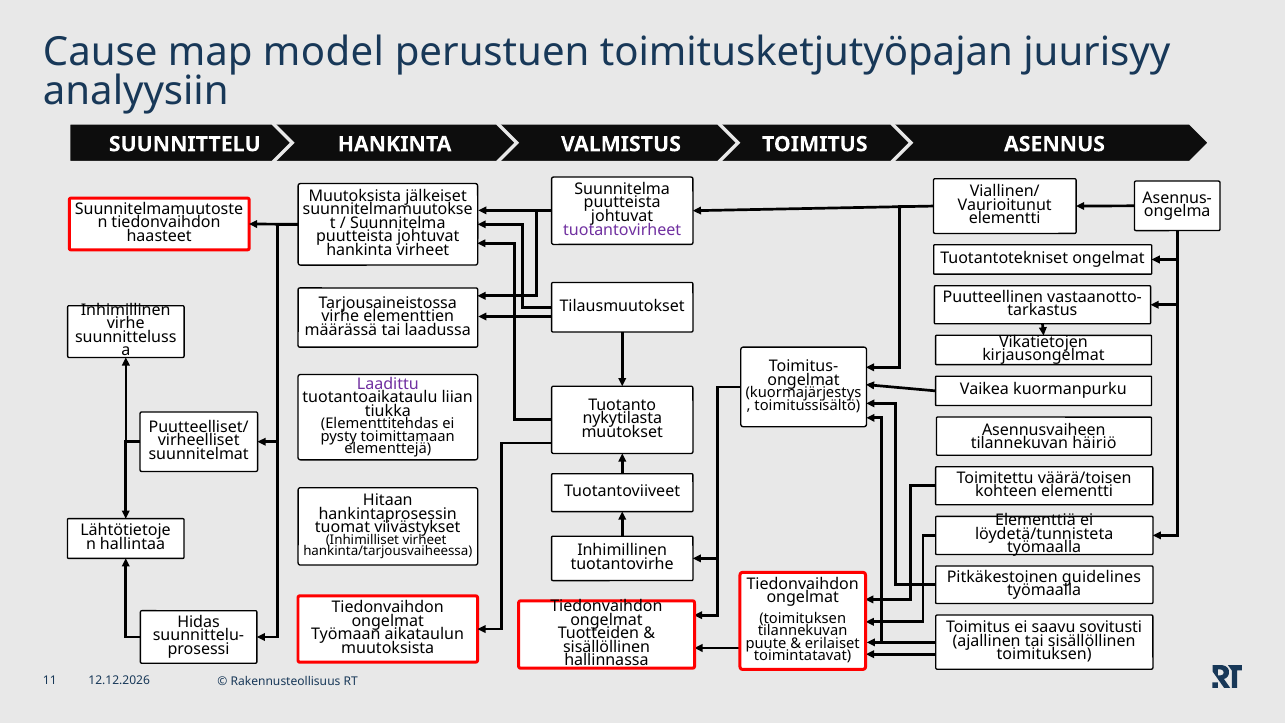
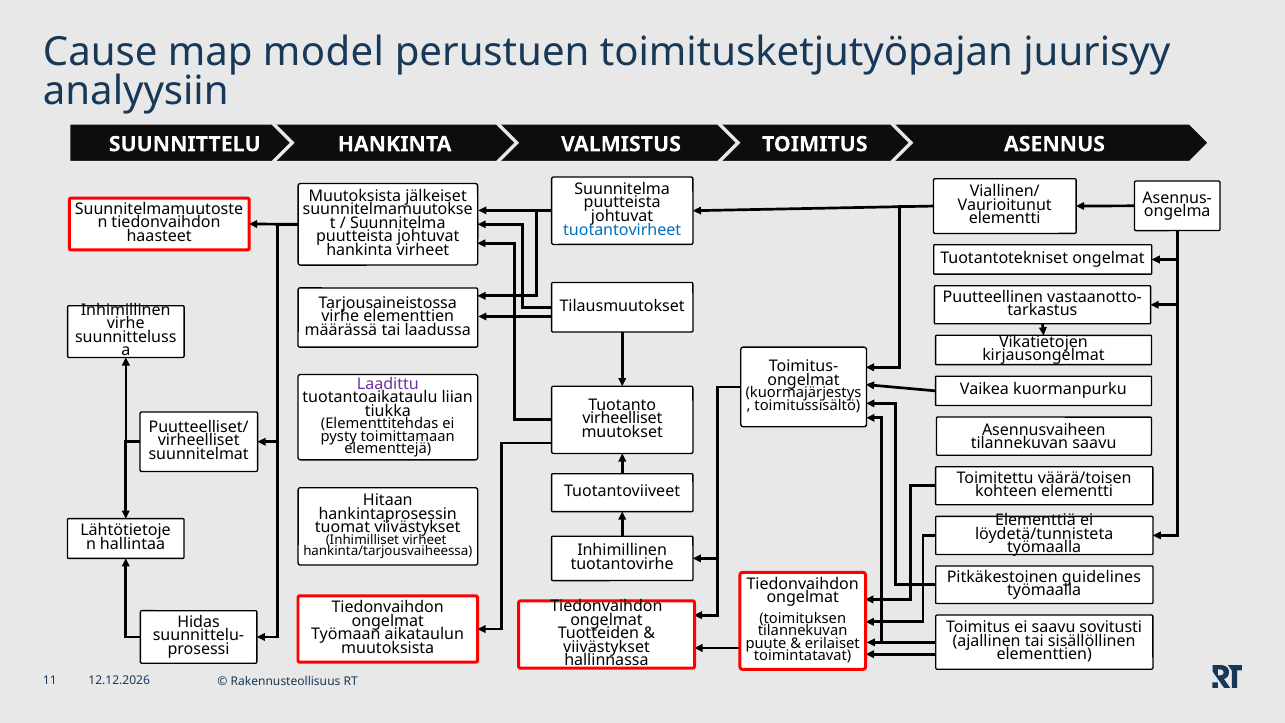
tuotantovirheet colour: purple -> blue (622, 230)
nykytilasta: nykytilasta -> virheelliset (622, 418)
tilannekuvan häiriö: häiriö -> saavu (1094, 443)
sisällöllinen: sisällöllinen -> viivästykset (607, 647)
toimituksen: toimituksen -> elementtien (1044, 654)
